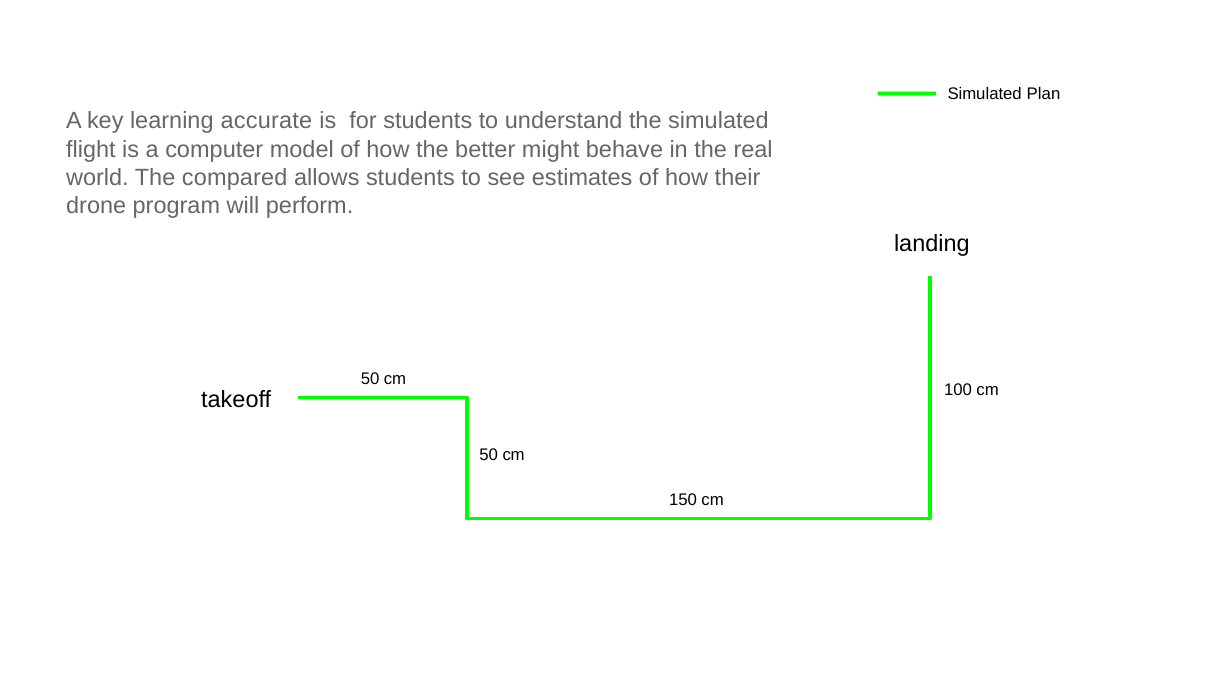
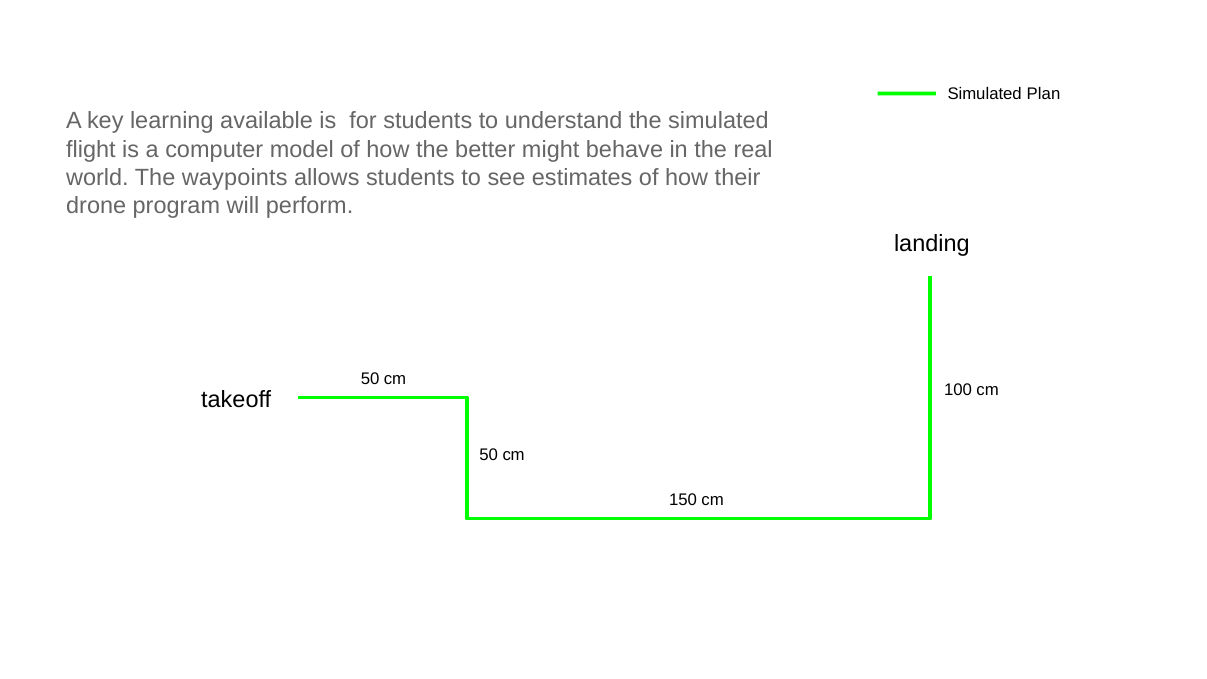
accurate: accurate -> available (267, 121)
compared: compared -> waypoints (235, 177)
